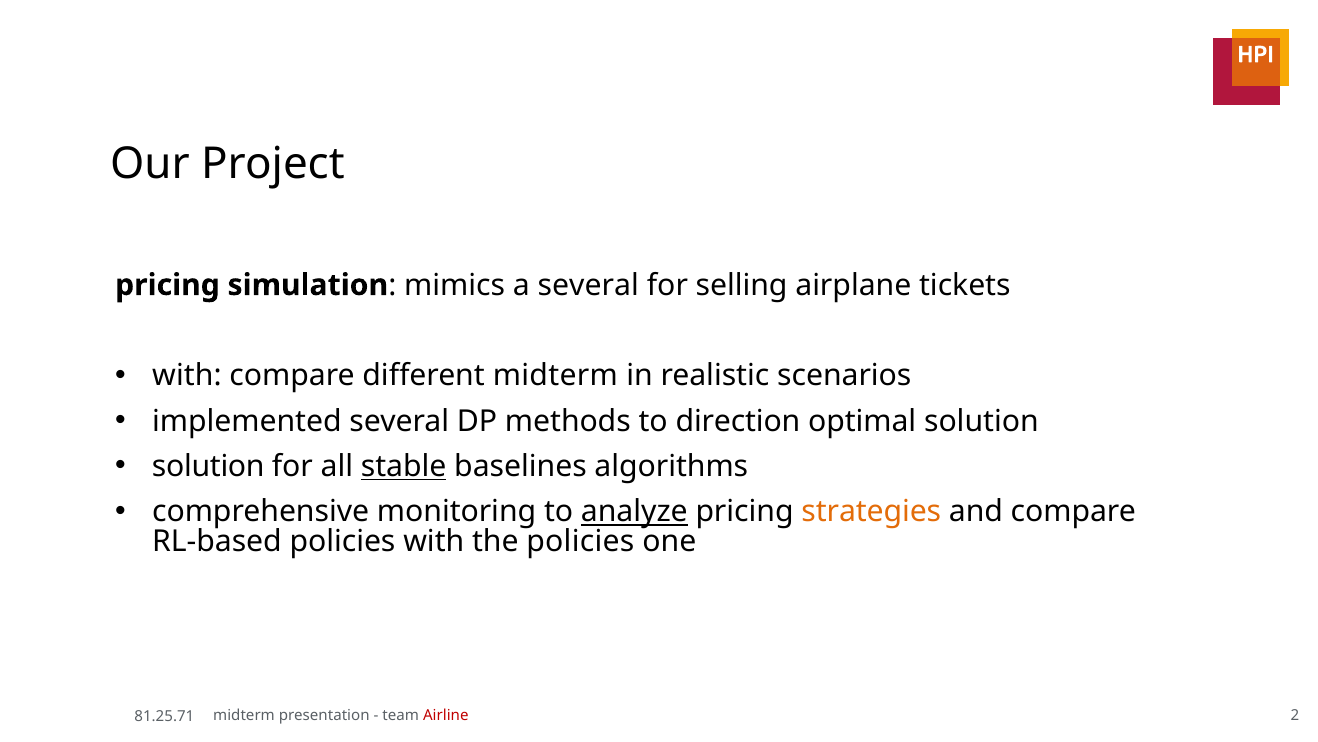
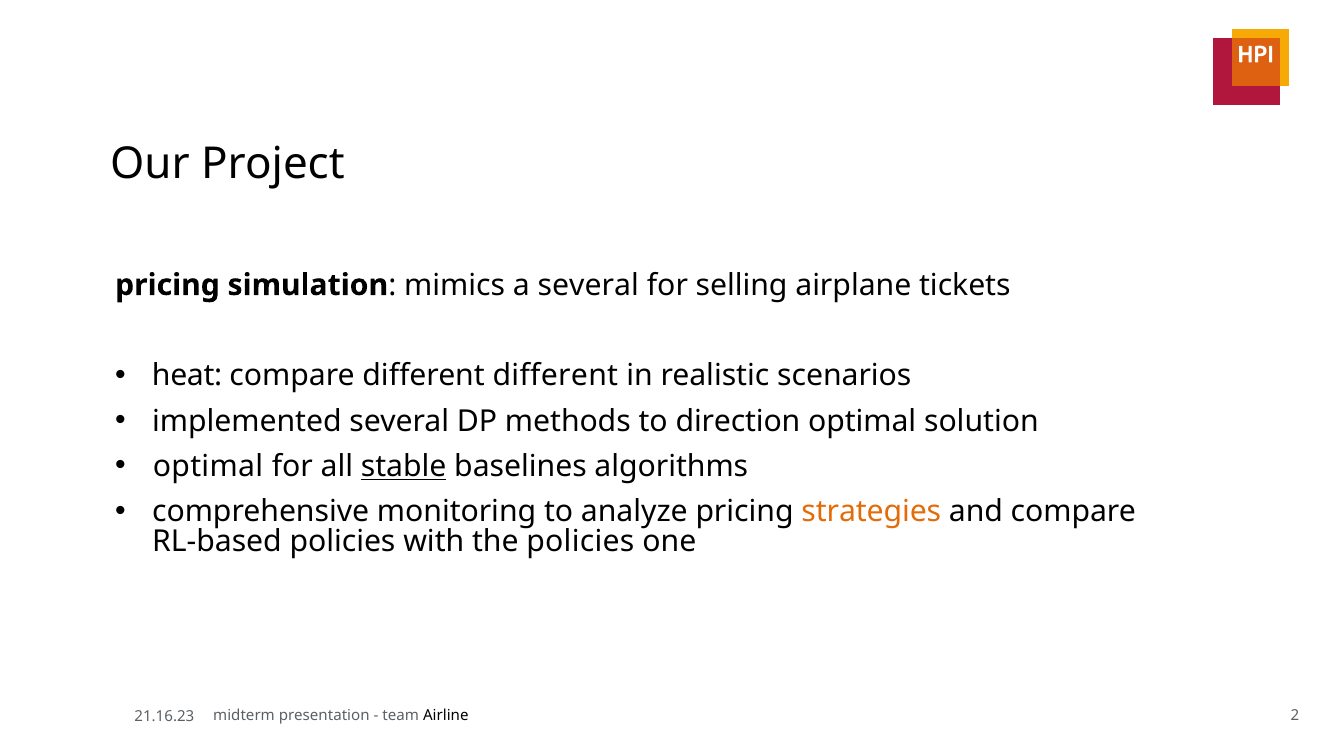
with: with -> heat (187, 375)
different midterm: midterm -> different (555, 375)
solution: solution -> optimal (208, 466)
analyze underline: present -> none (634, 511)
Airline colour: red -> black (446, 715)
81.25.71: 81.25.71 -> 21.16.23 (164, 716)
